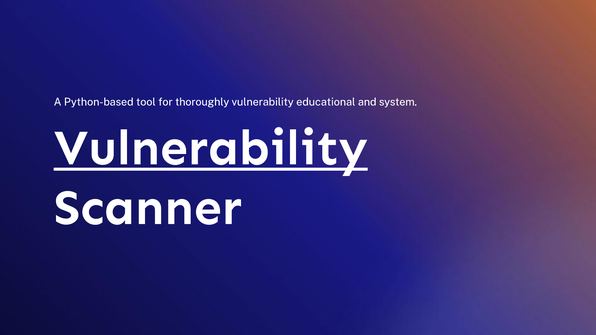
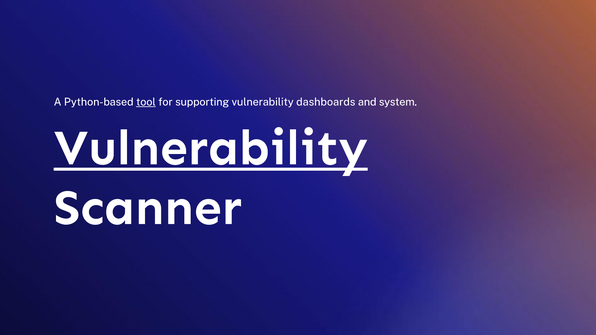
tool underline: none -> present (146, 102)
thoroughly: thoroughly -> supporting (202, 102)
educational: educational -> dashboards (326, 102)
